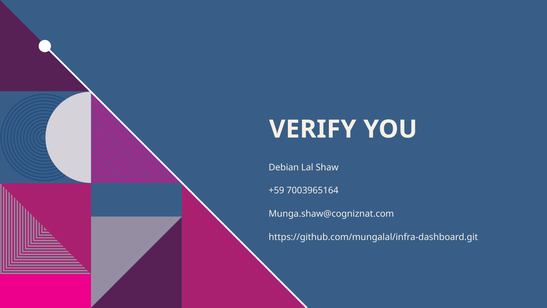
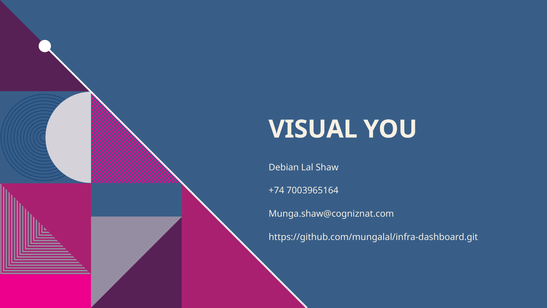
VERIFY: VERIFY -> VISUAL (313, 129)
+59: +59 -> +74 (276, 190)
